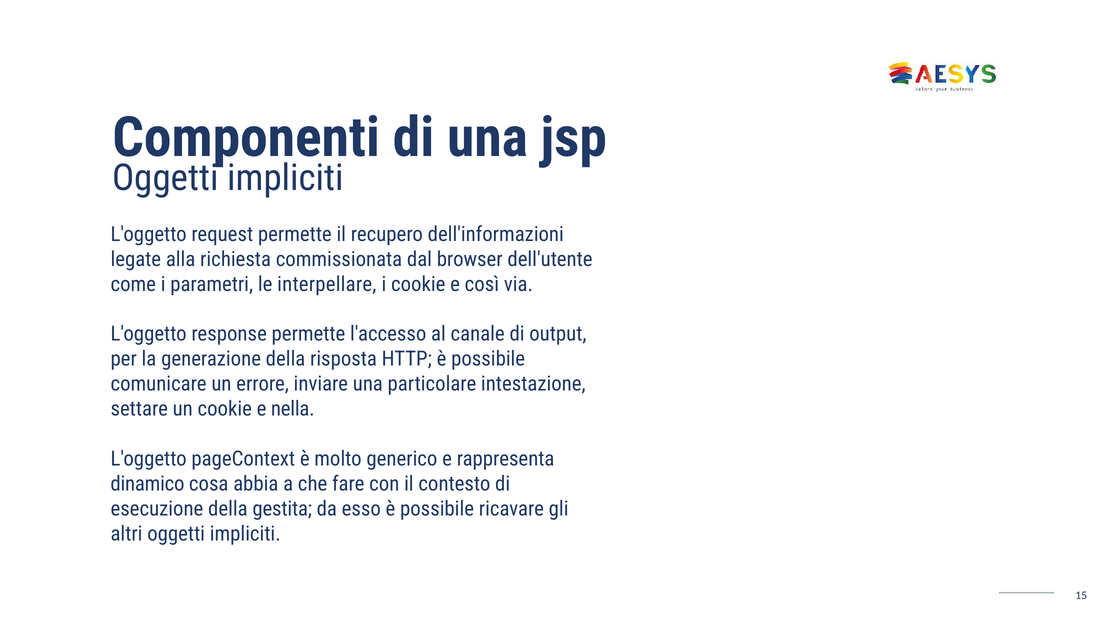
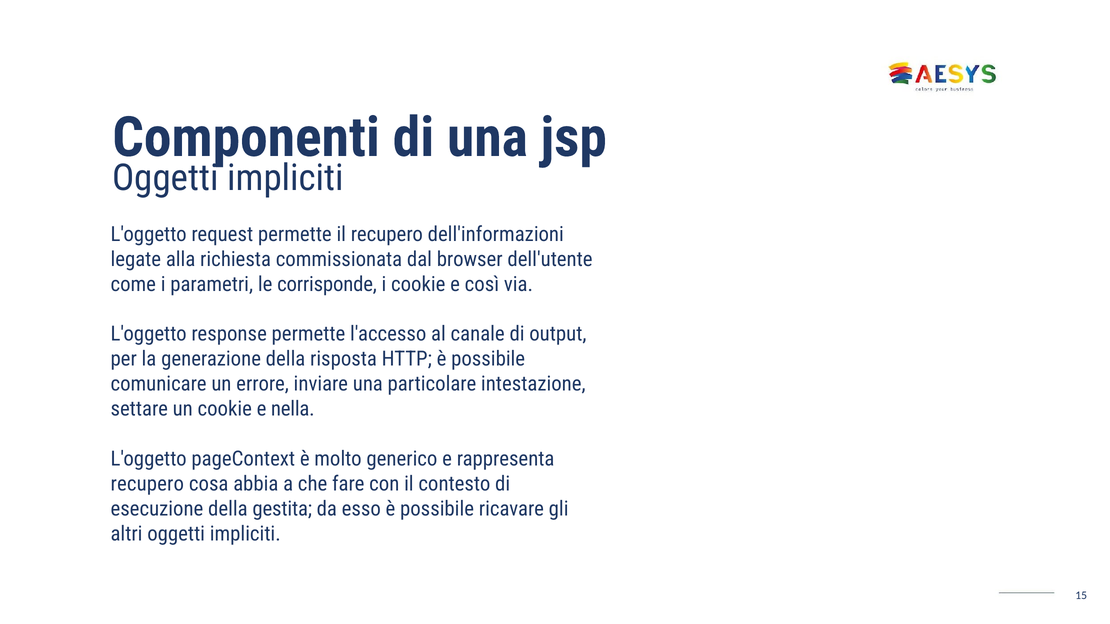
interpellare: interpellare -> corrisponde (327, 284)
dinamico: dinamico -> recupero (147, 484)
